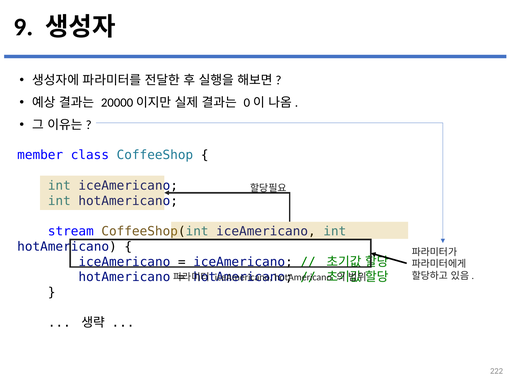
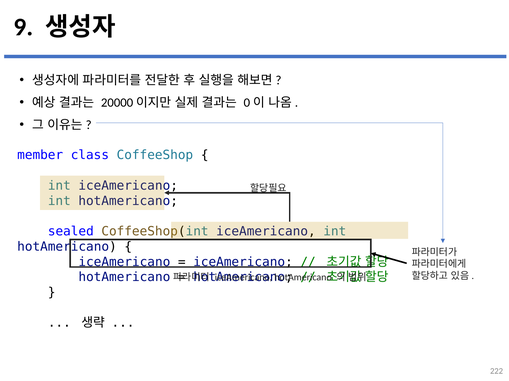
stream: stream -> sealed (71, 232)
